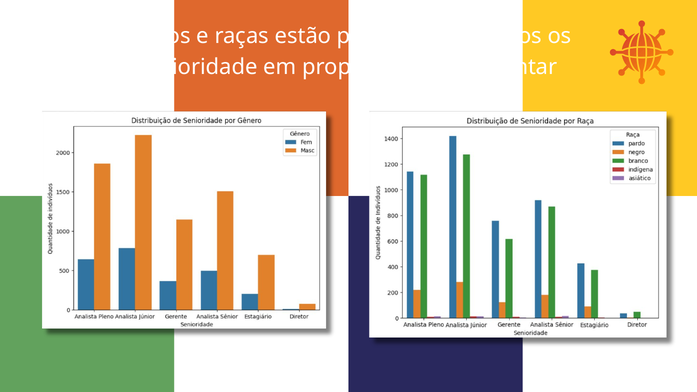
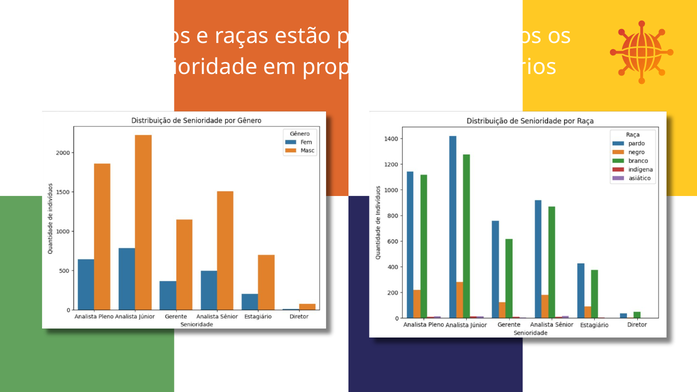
implementar: implementar -> funcionários (491, 67)
